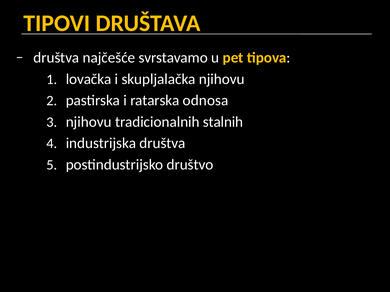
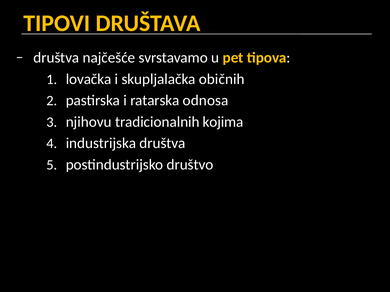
skupljalačka njihovu: njihovu -> običnih (222, 79)
stalnih: stalnih -> kojima (223, 122)
